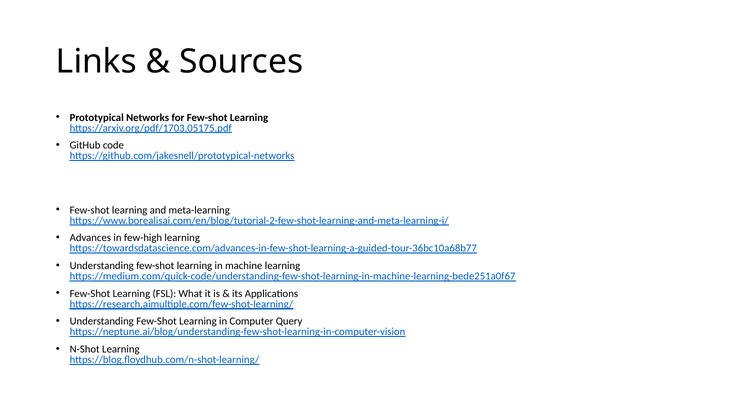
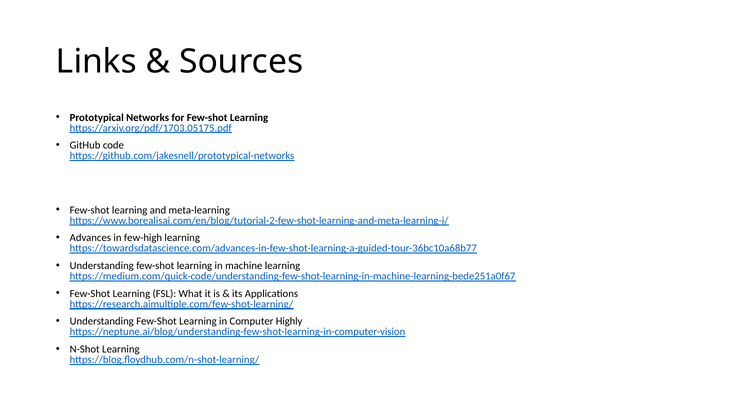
Query: Query -> Highly (289, 321)
